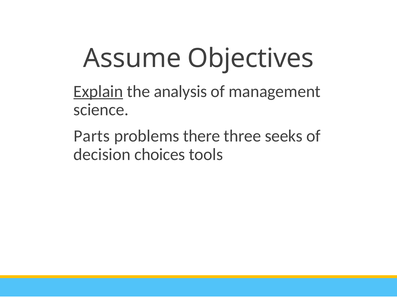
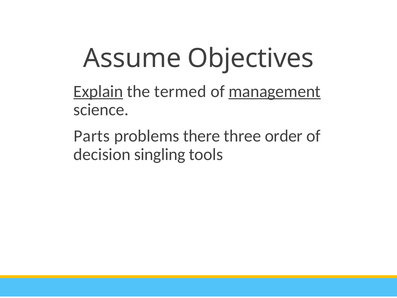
analysis: analysis -> termed (180, 91)
management underline: none -> present (275, 91)
seeks: seeks -> order (284, 136)
choices: choices -> singling (160, 154)
